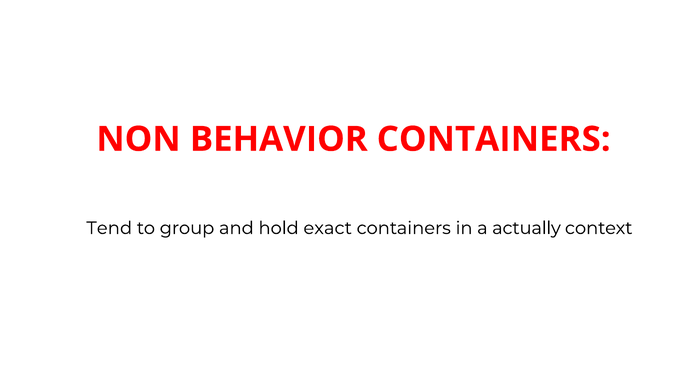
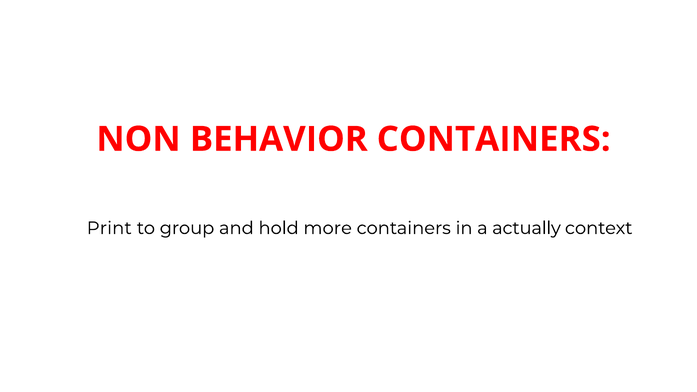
Tend: Tend -> Print (109, 228)
exact: exact -> more (328, 228)
